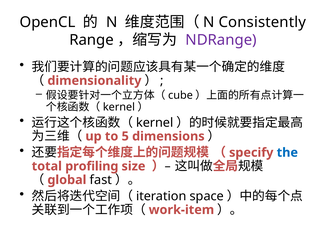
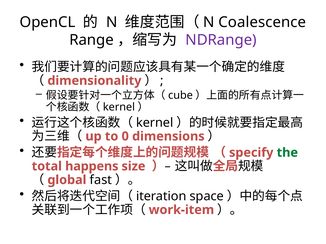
Consistently: Consistently -> Coalescence (262, 22)
5: 5 -> 0 (125, 137)
the colour: blue -> green (287, 153)
profiling: profiling -> happens (92, 167)
